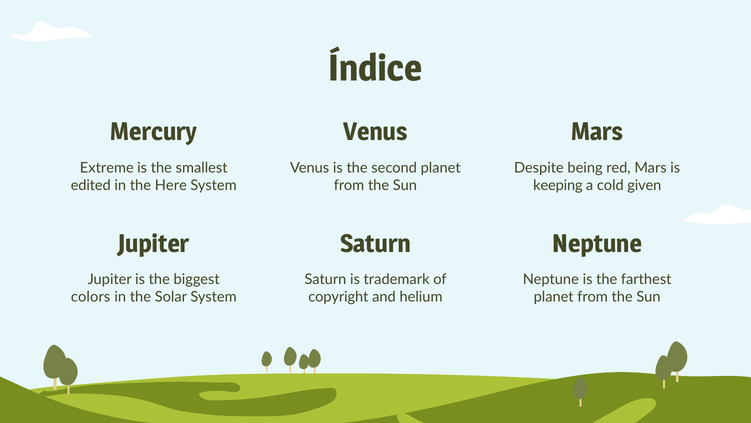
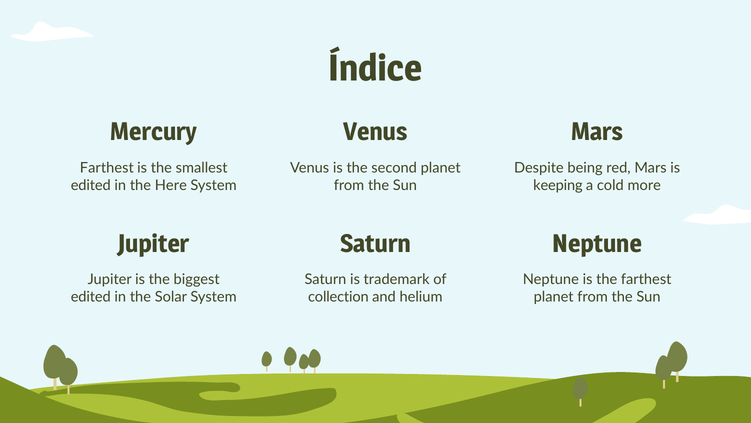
Extreme: Extreme -> Farthest (107, 168)
given: given -> more (644, 185)
colors: colors -> edited (91, 297)
copyright: copyright -> collection (338, 297)
